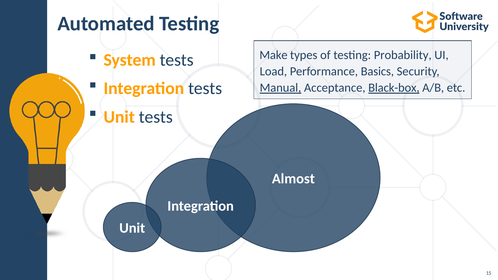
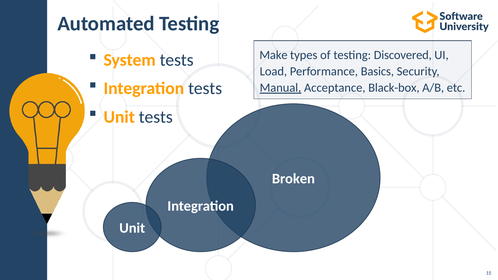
Probability: Probability -> Discovered (403, 55)
Black-box underline: present -> none (394, 88)
Almost: Almost -> Broken (293, 179)
